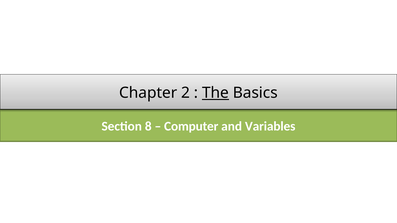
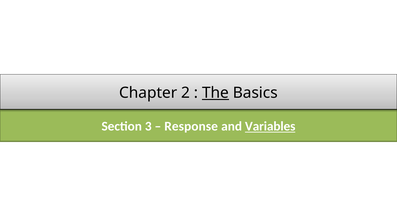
8: 8 -> 3 (148, 127)
Computer: Computer -> Response (191, 127)
Variables underline: none -> present (270, 127)
